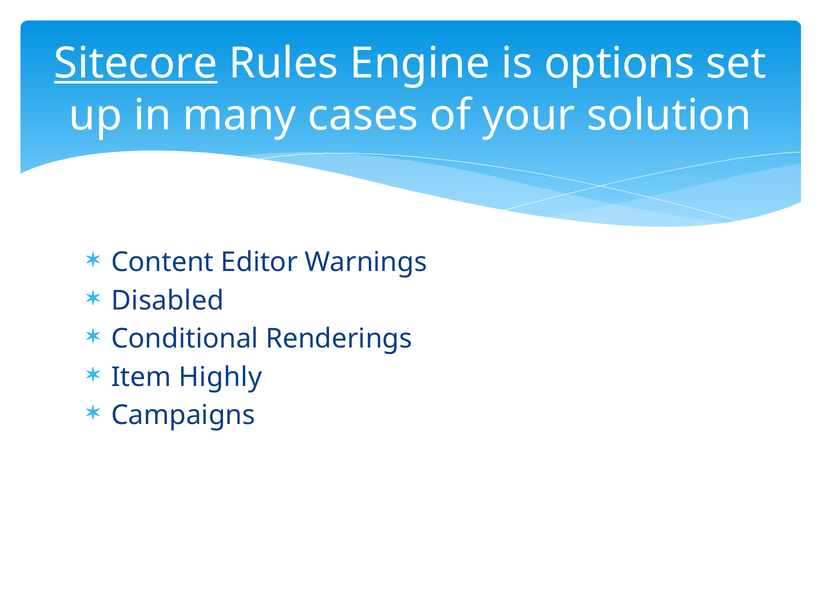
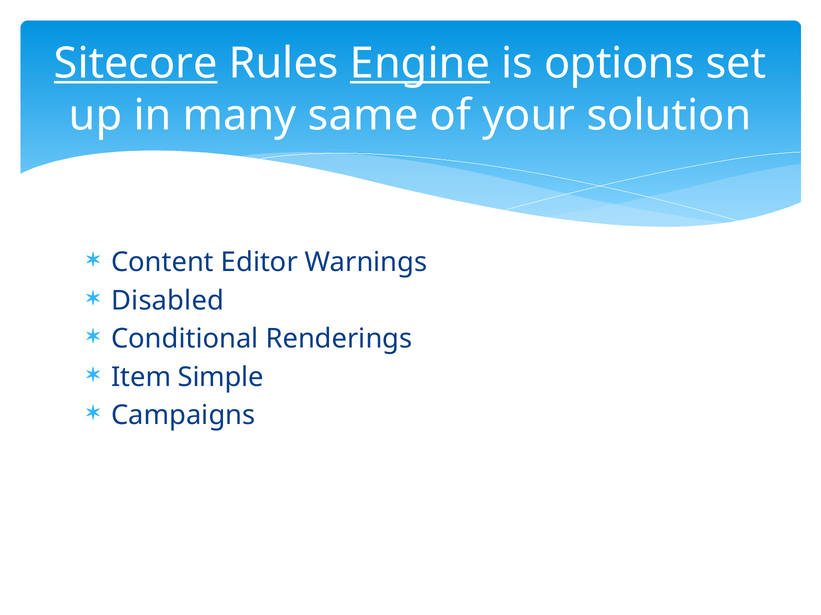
Engine underline: none -> present (420, 64)
cases: cases -> same (363, 116)
Highly: Highly -> Simple (221, 378)
